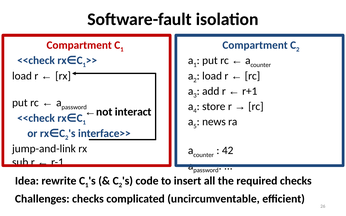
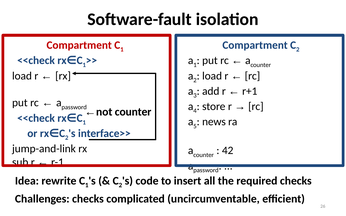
←not interact: interact -> counter (133, 112)
